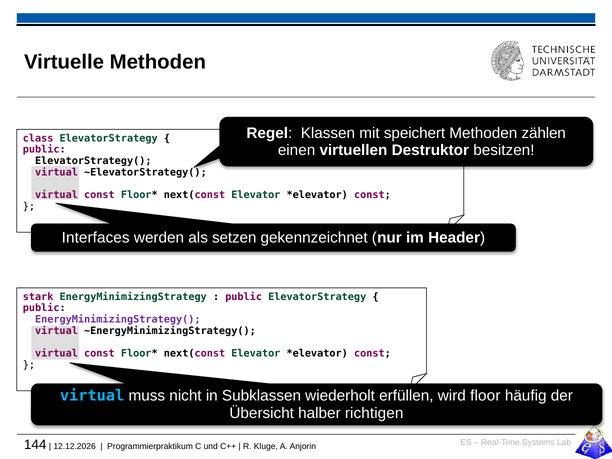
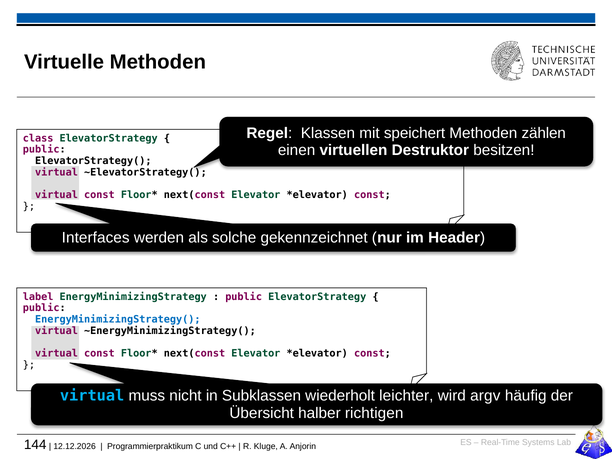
setzen: setzen -> solche (234, 238)
stark: stark -> label (38, 297)
EnergyMinimizingStrategy( colour: purple -> blue (118, 319)
erfüllen: erfüllen -> leichter (406, 396)
floor: floor -> argv (485, 396)
